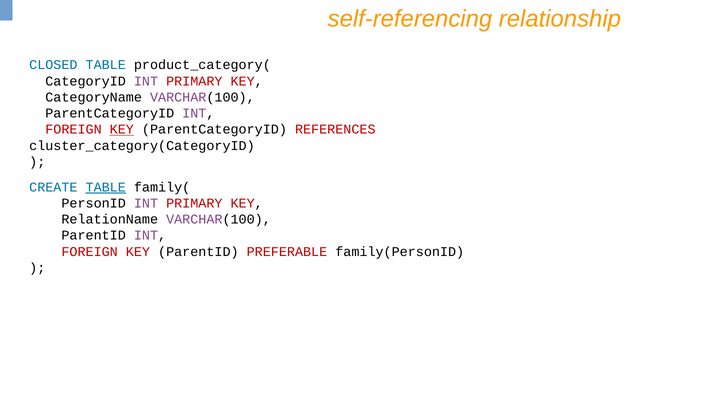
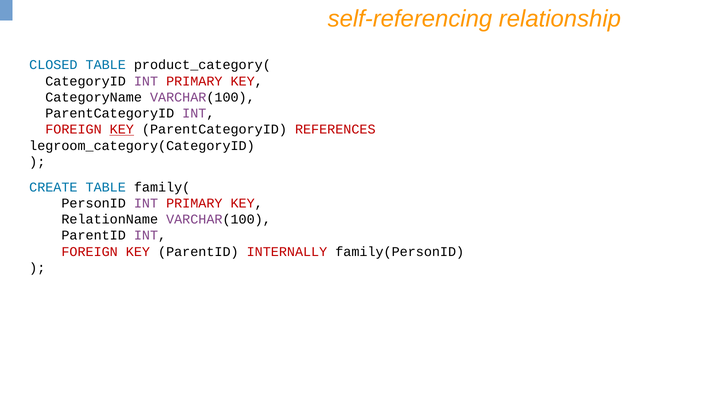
cluster_category(CategoryID: cluster_category(CategoryID -> legroom_category(CategoryID (142, 146)
TABLE underline: present -> none (106, 187)
PREFERABLE: PREFERABLE -> INTERNALLY (287, 251)
